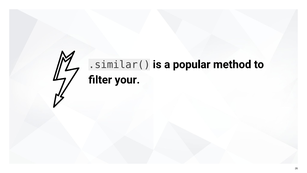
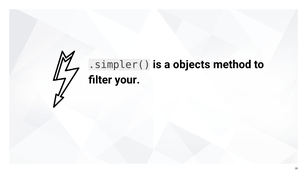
.similar(: .similar( -> .simpler( (119, 65)
popular: popular -> objects (192, 64)
